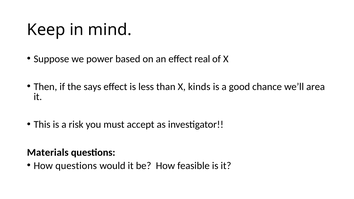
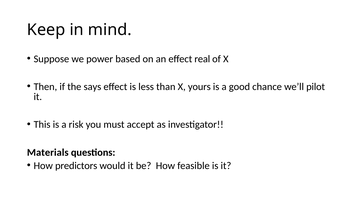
kinds: kinds -> yours (199, 87)
area: area -> pilot (316, 87)
How questions: questions -> predictors (76, 166)
